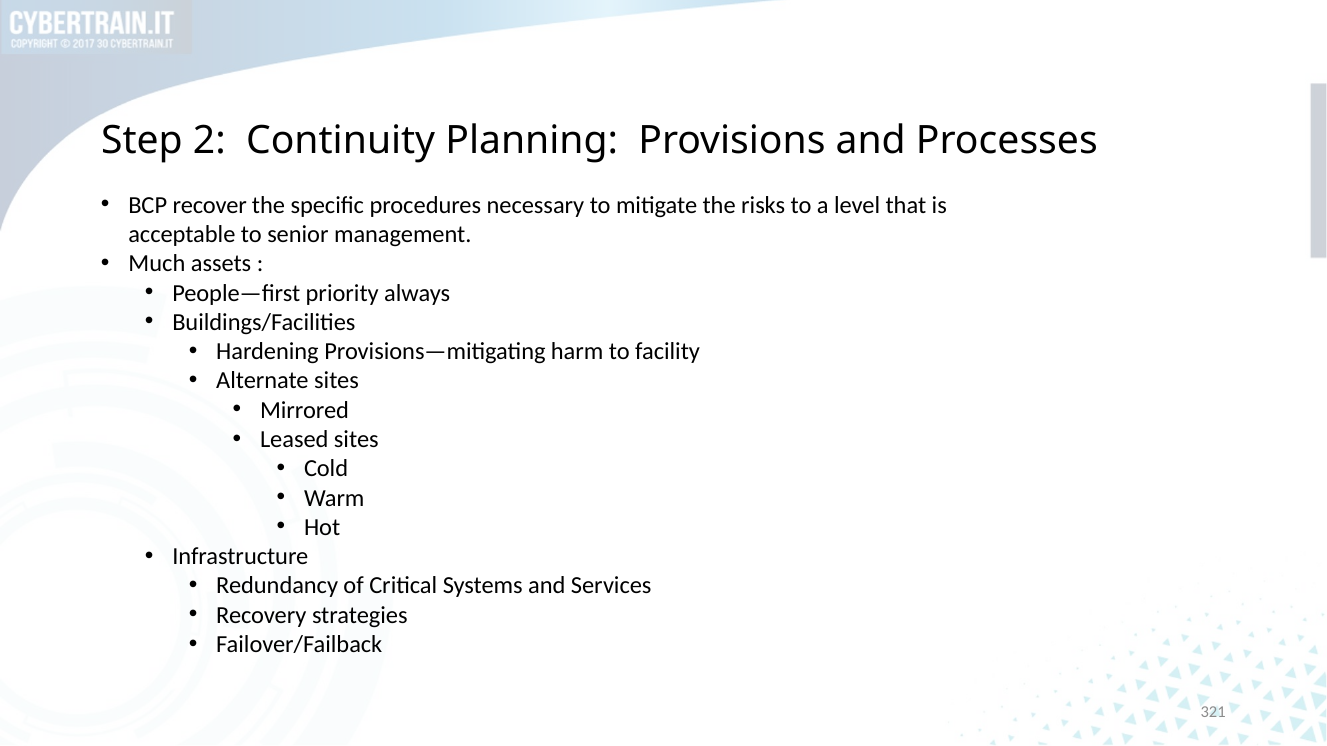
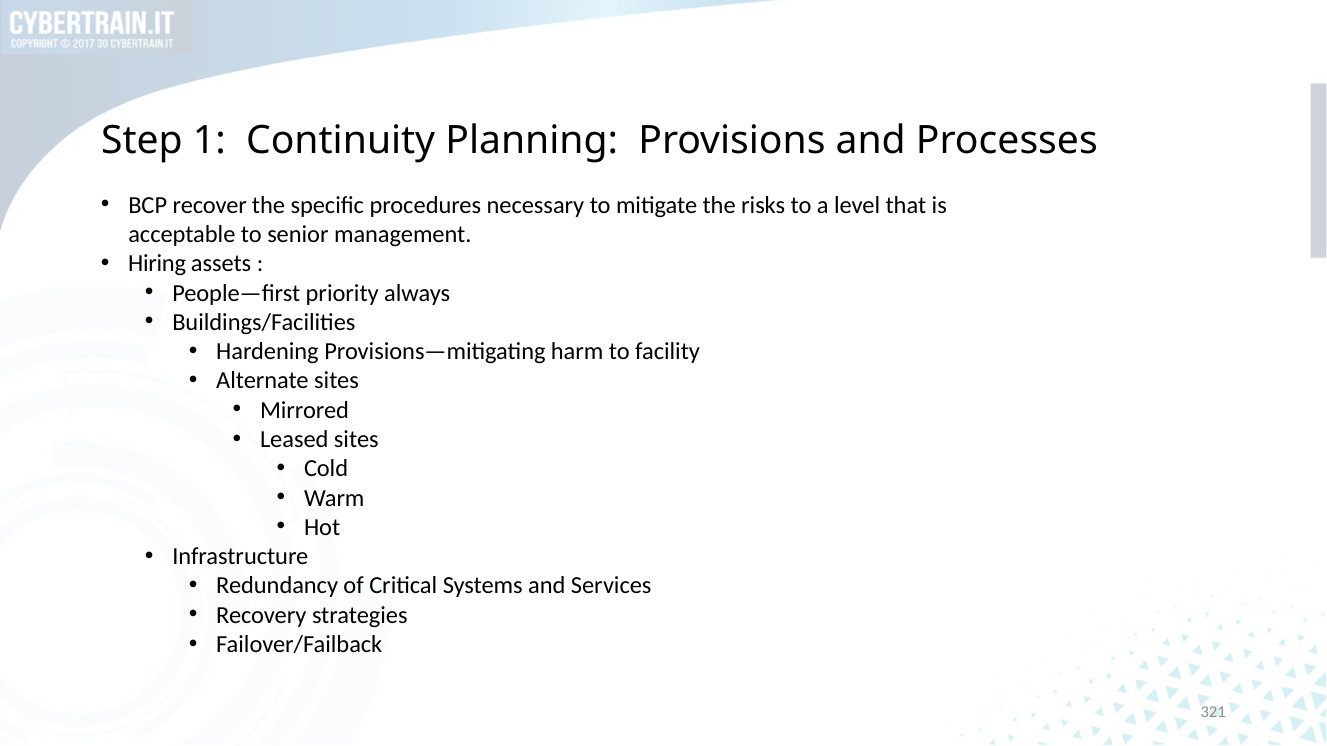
2: 2 -> 1 (209, 141)
Much: Much -> Hiring (157, 264)
